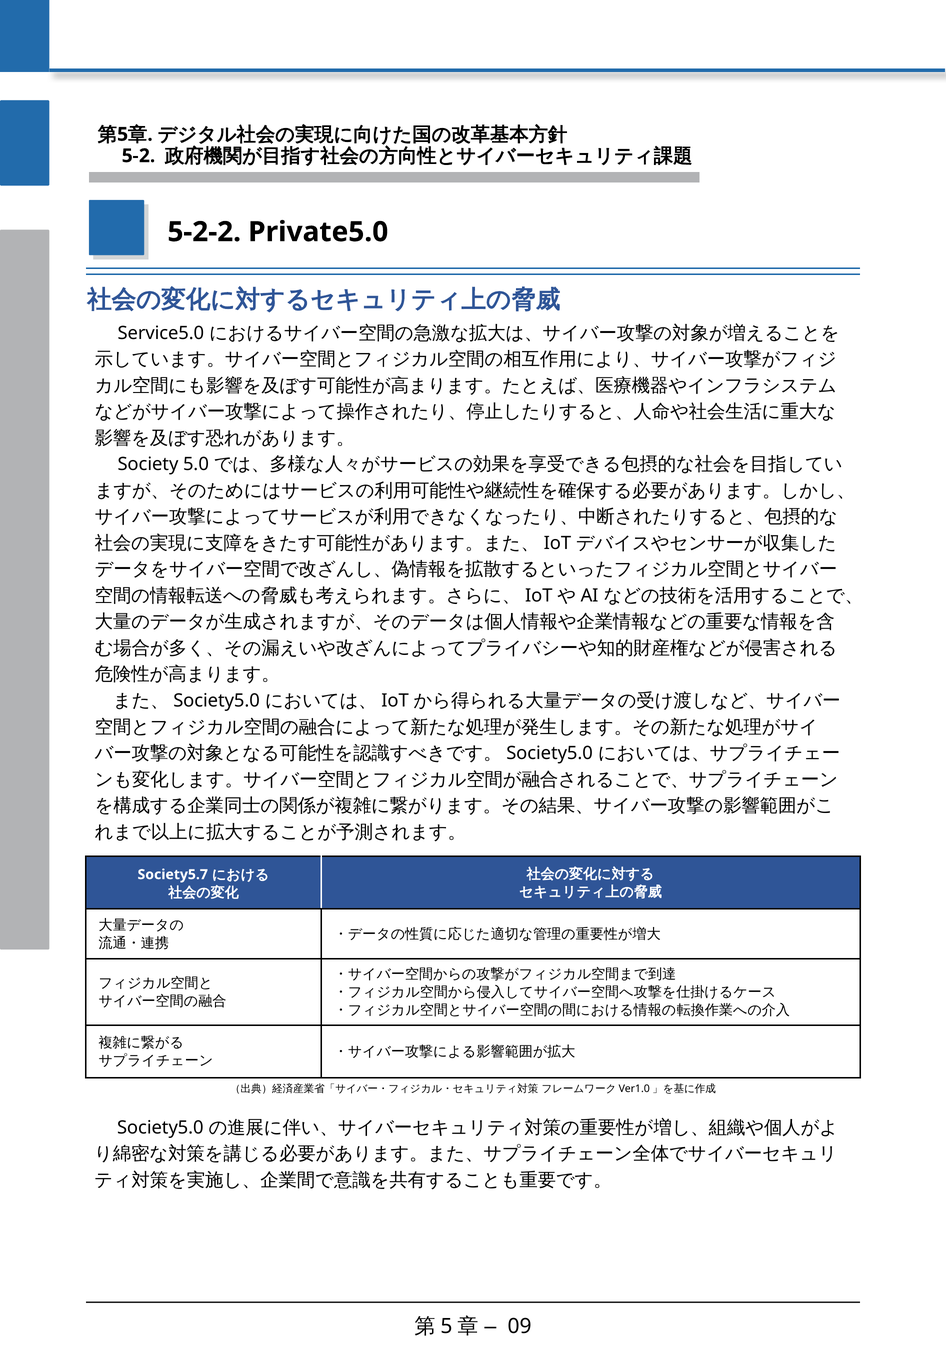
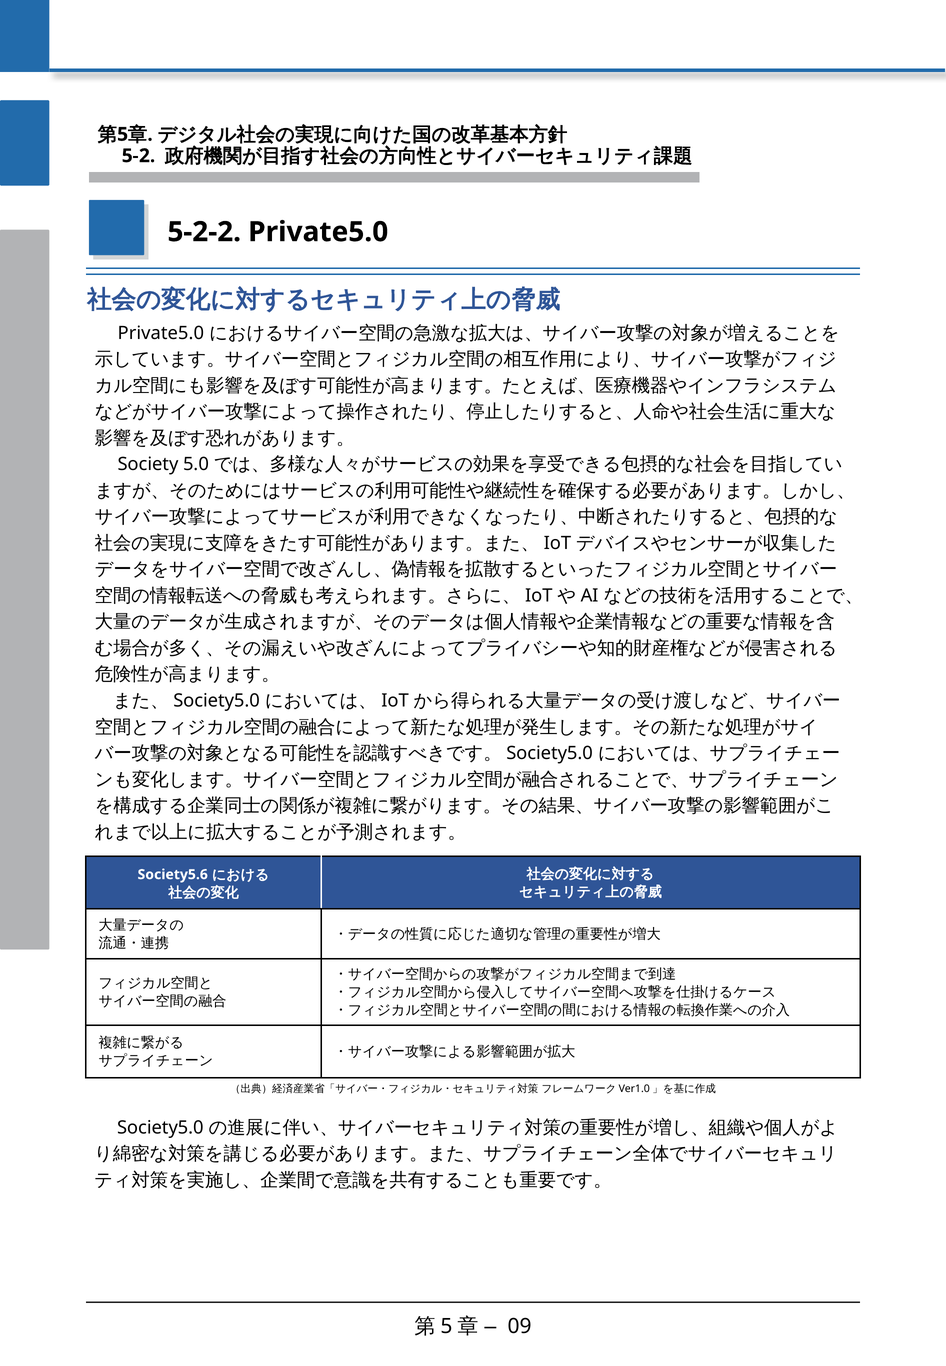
Service5.0: Service5.0 -> Private5.0 (161, 333)
Society5.7: Society5.7 -> Society5.6 (173, 875)
